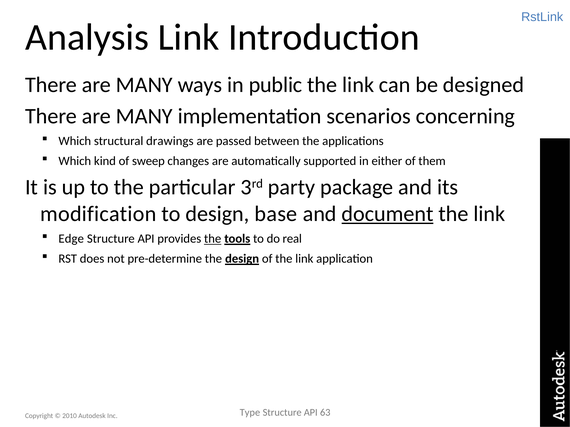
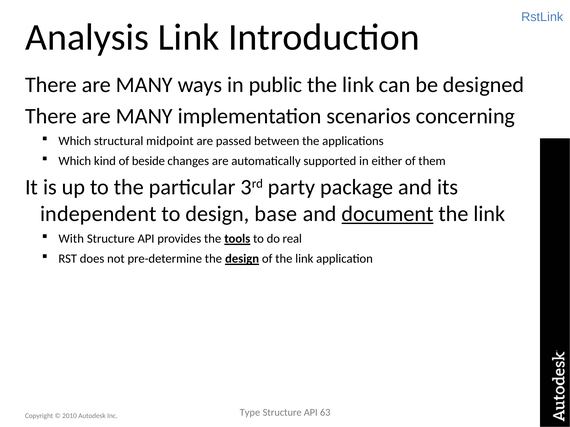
drawings: drawings -> midpoint (170, 141)
sweep: sweep -> beside (148, 161)
modification: modification -> independent (98, 214)
Edge: Edge -> With (71, 239)
the underline: present -> none (213, 239)
